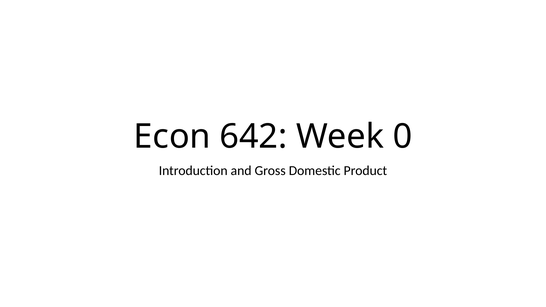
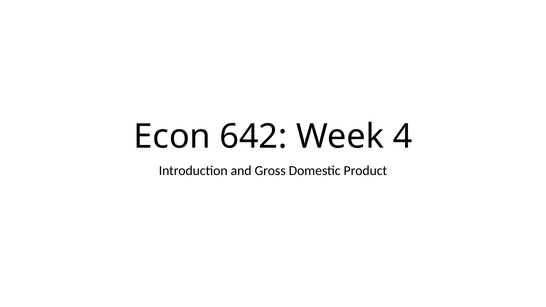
0: 0 -> 4 (403, 136)
